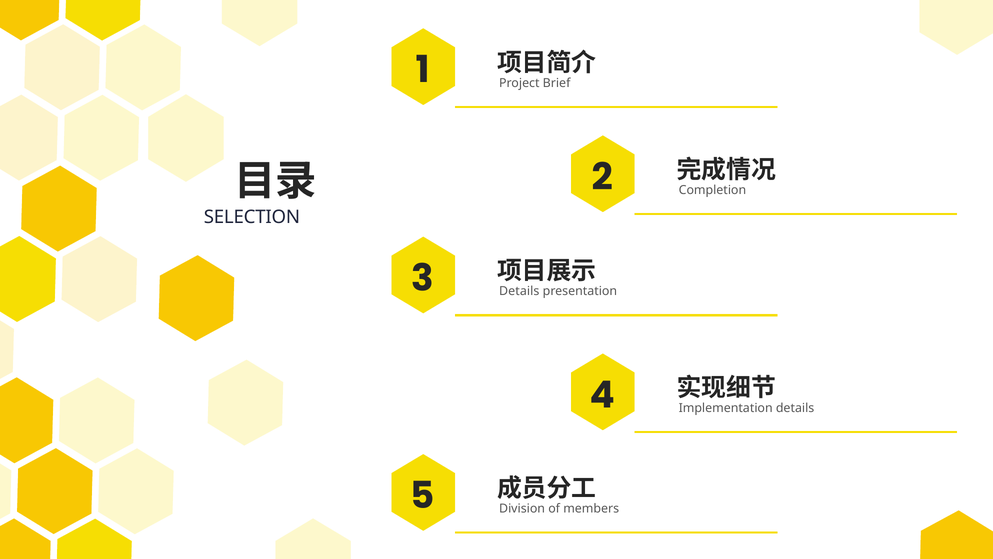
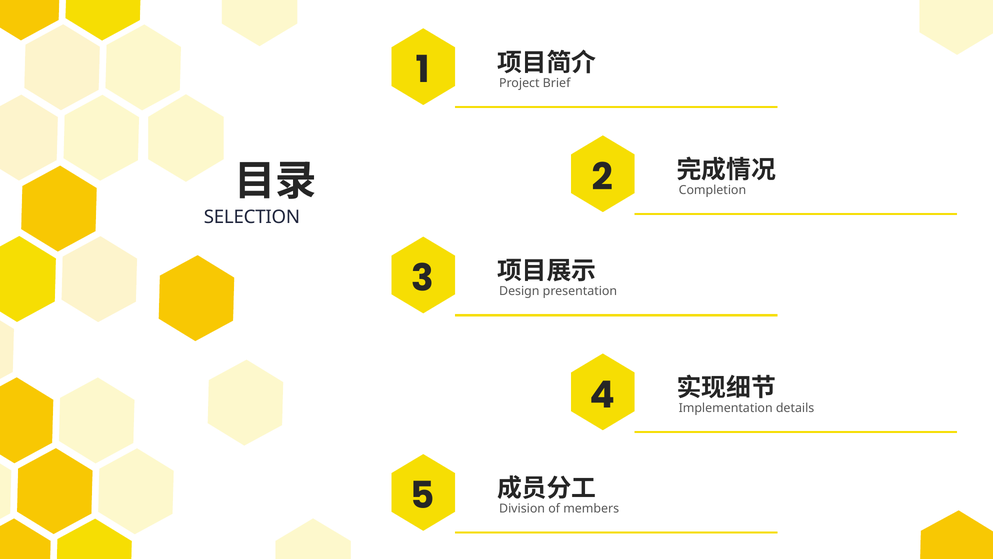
Details: Details -> Design (519, 291)
